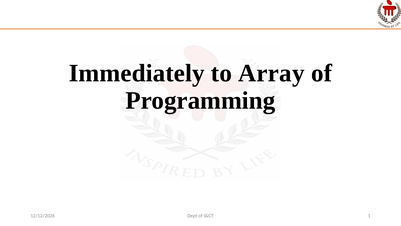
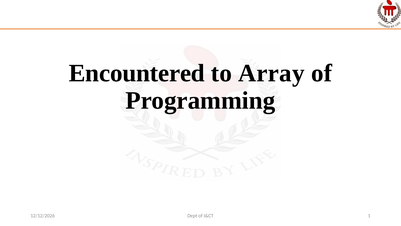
Immediately: Immediately -> Encountered (137, 73)
